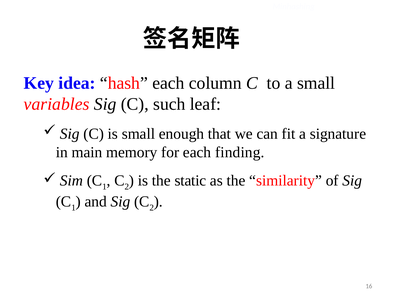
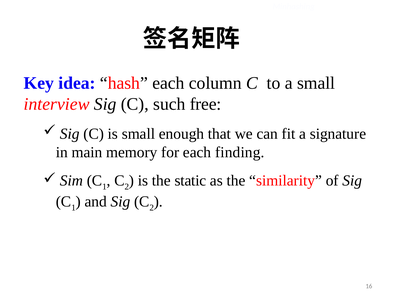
variables: variables -> interview (57, 104)
leaf: leaf -> free (206, 104)
